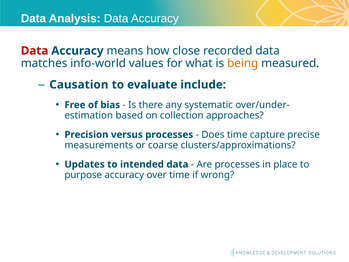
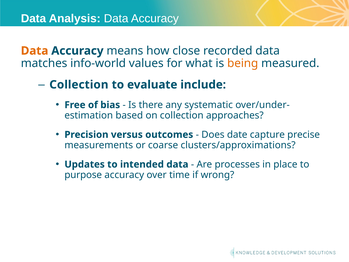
Data colour: red -> orange (35, 51)
Causation: Causation -> Collection (79, 85)
versus processes: processes -> outcomes (169, 135)
Does time: time -> date (237, 135)
